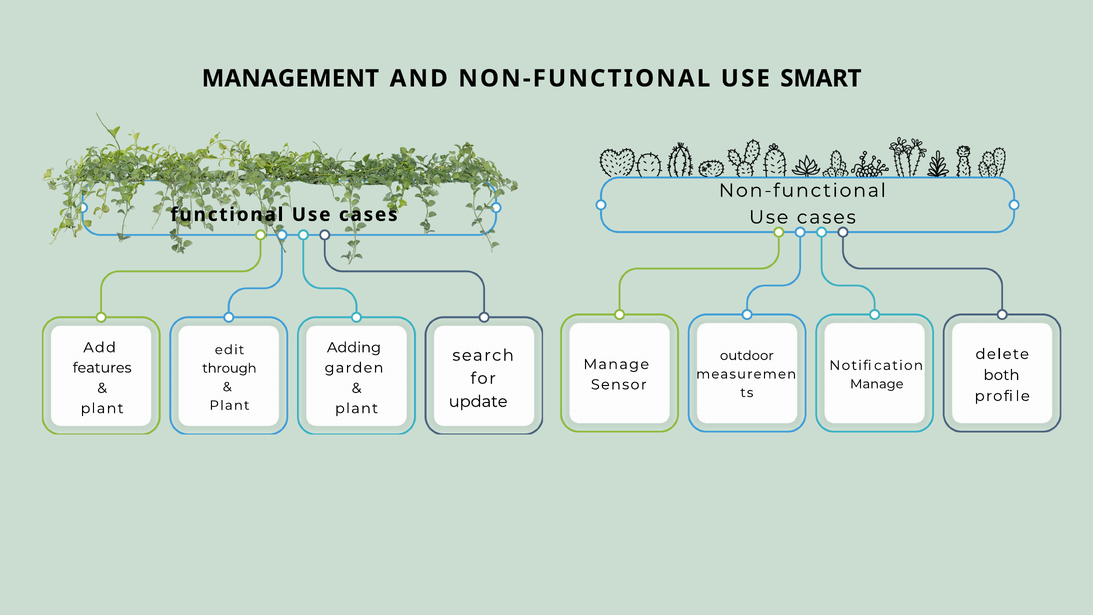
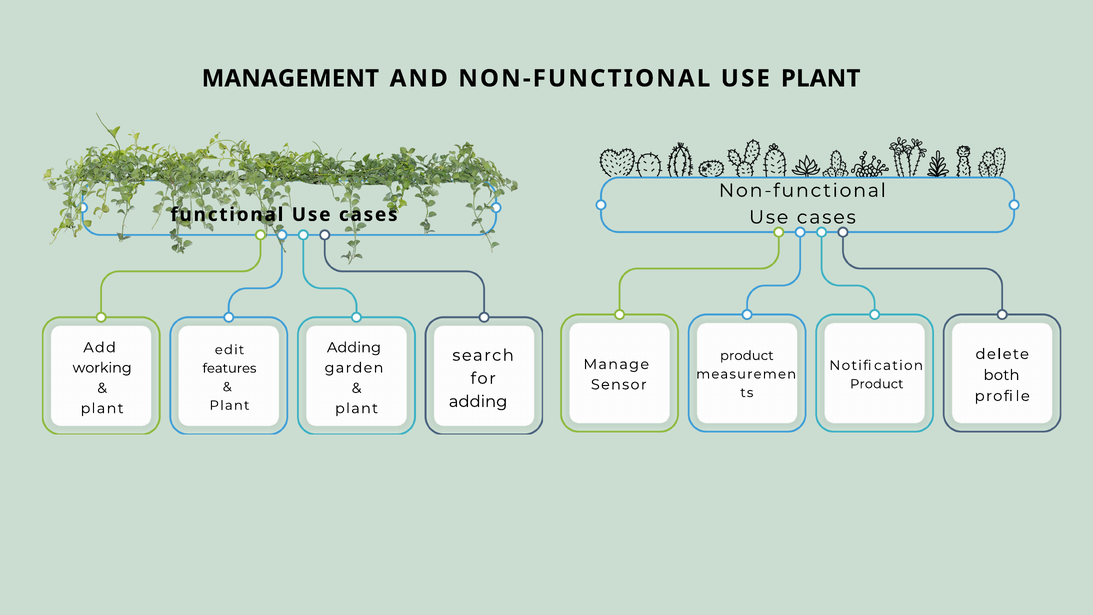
USE SMART: SMART -> PLANT (821, 78)
outdoor: outdoor -> product (747, 356)
features: features -> working (102, 368)
through: through -> features (229, 368)
Manage: Manage -> Product (877, 384)
update: update -> adding (478, 401)
